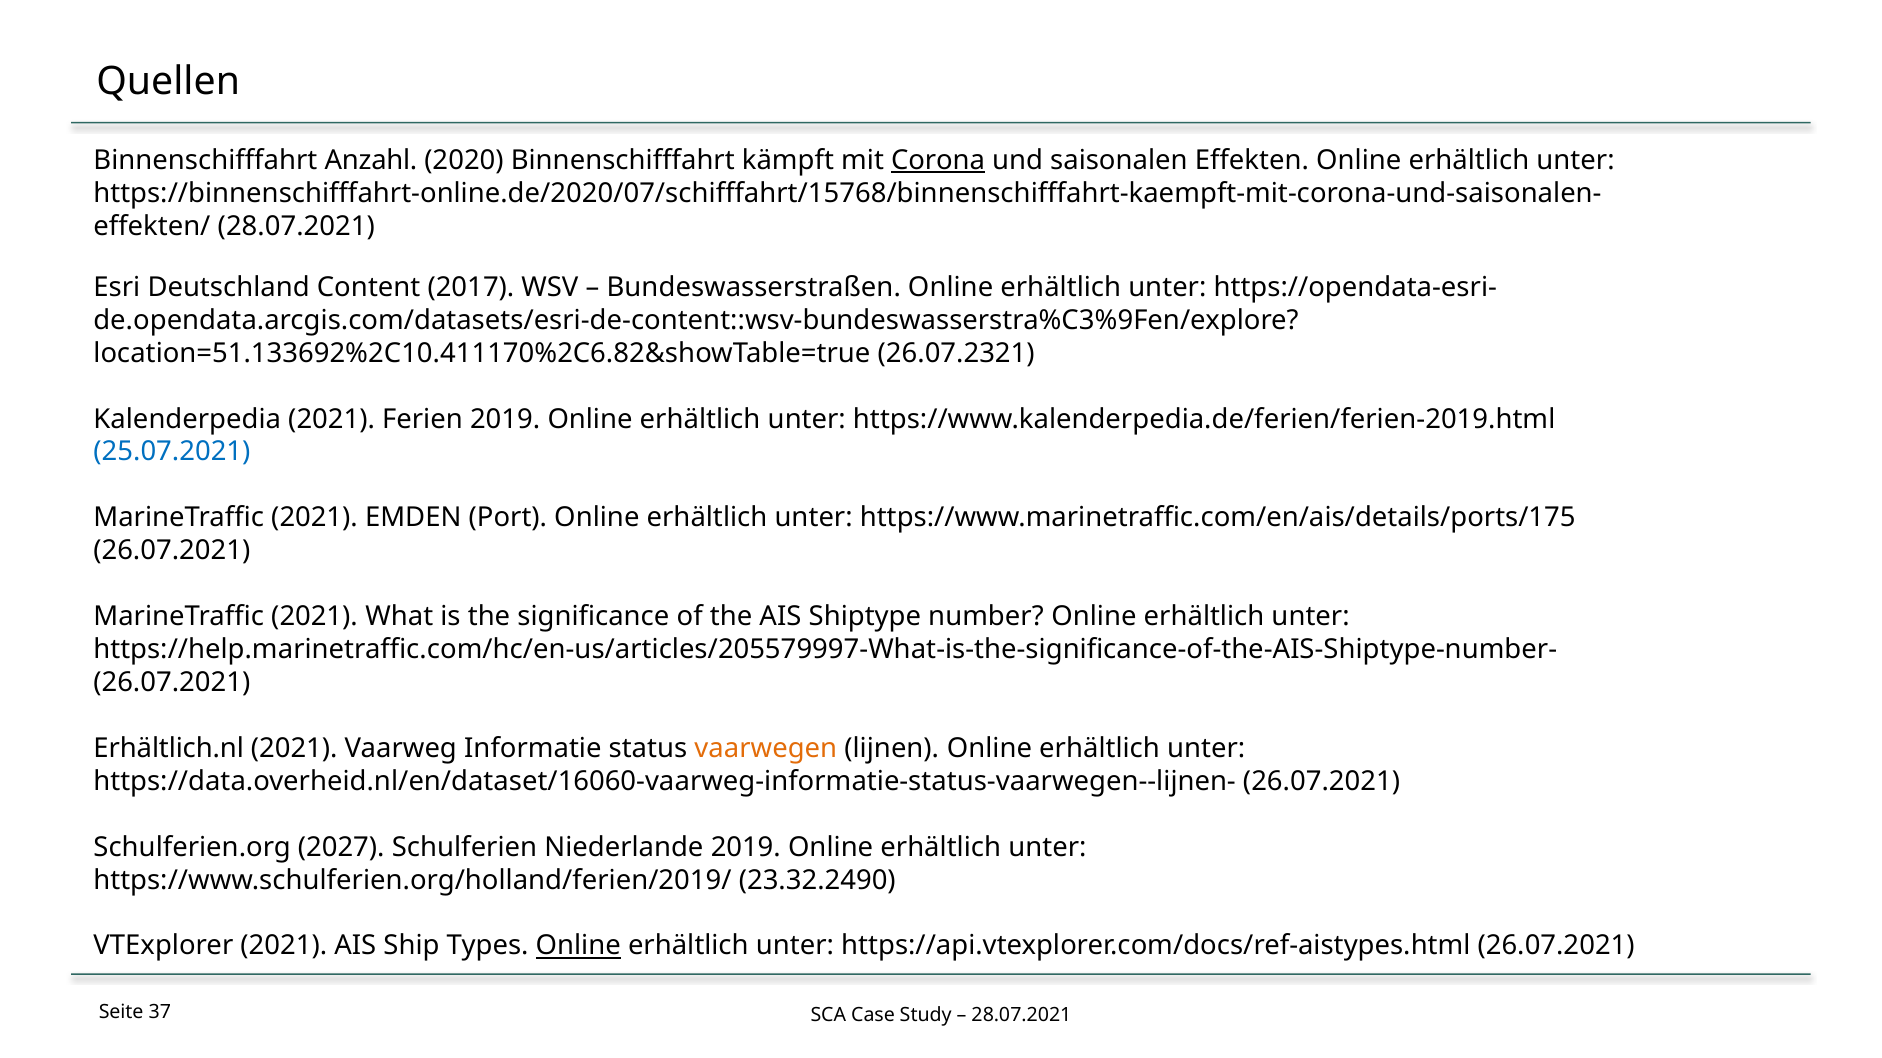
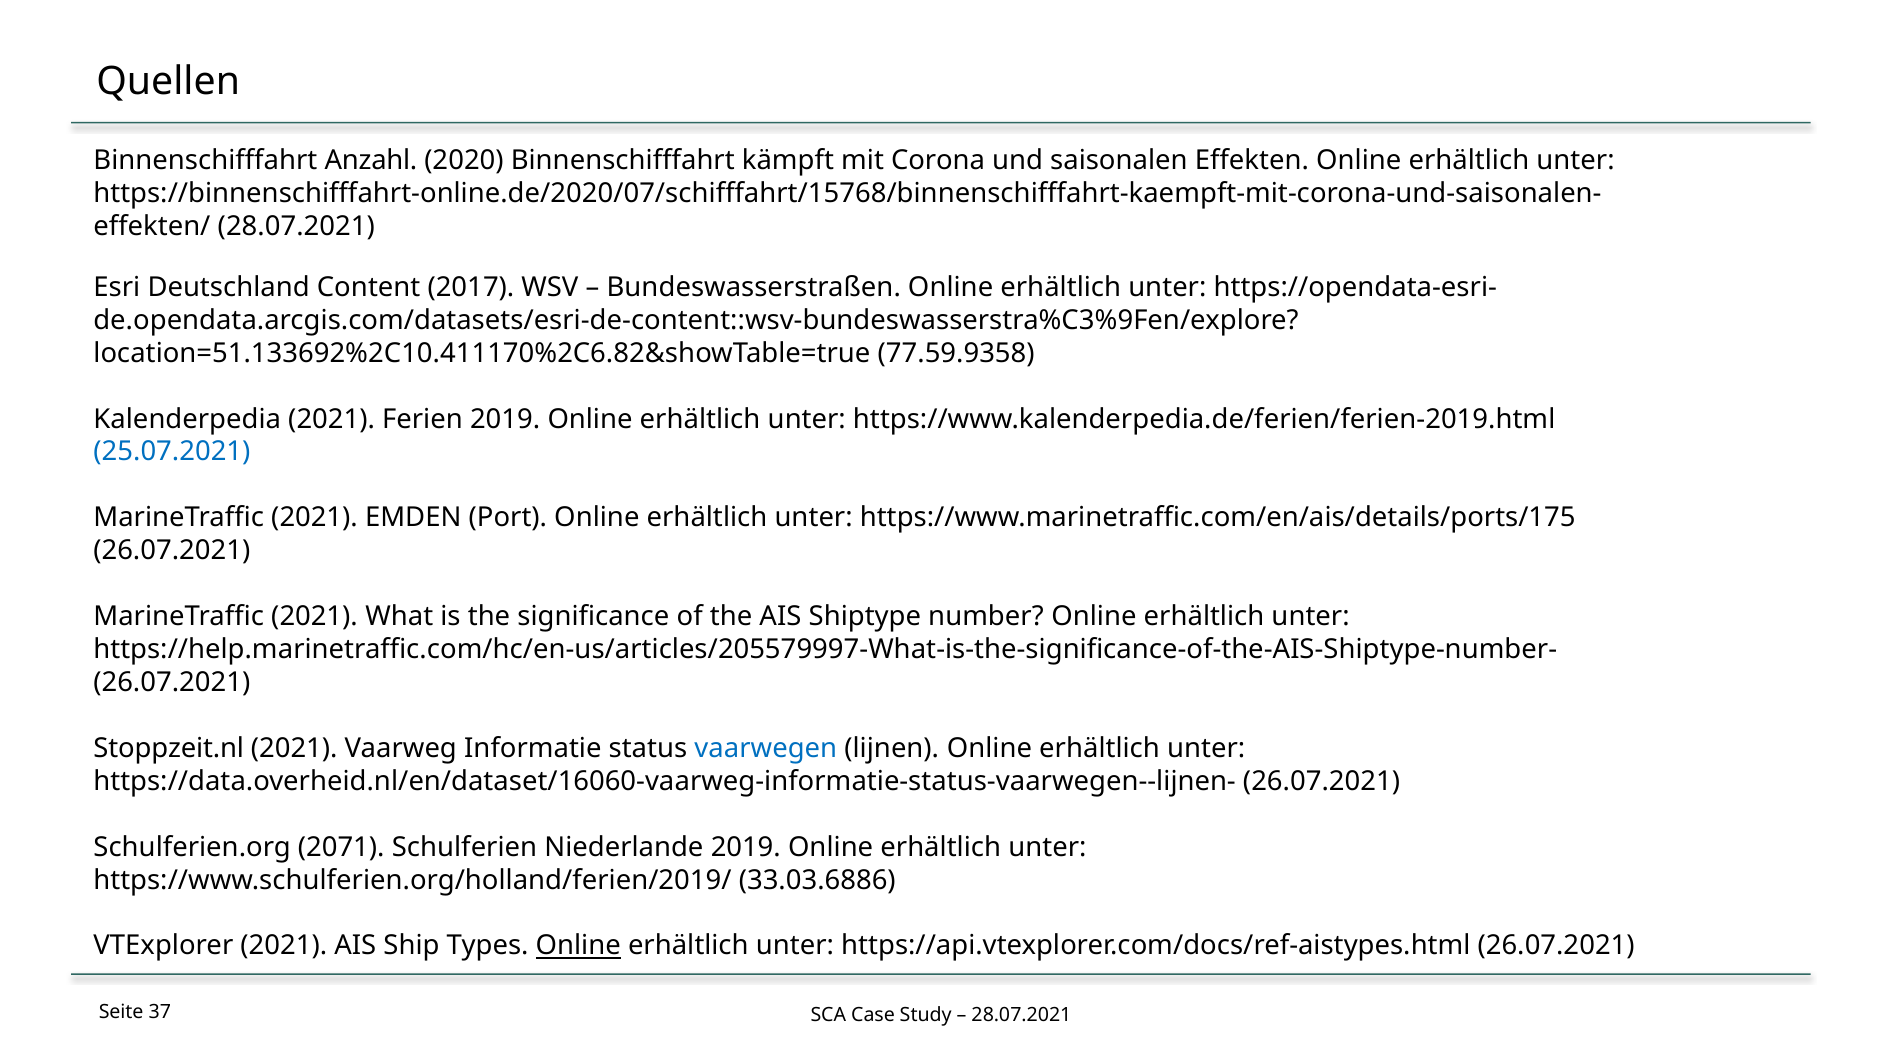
Corona underline: present -> none (938, 160)
26.07.2321: 26.07.2321 -> 77.59.9358 (956, 353)
Erhältlich.nl: Erhältlich.nl -> Stoppzeit.nl (169, 749)
vaarwegen colour: orange -> blue (766, 749)
2027: 2027 -> 2071 (341, 848)
23.32.2490: 23.32.2490 -> 33.03.6886 (817, 881)
